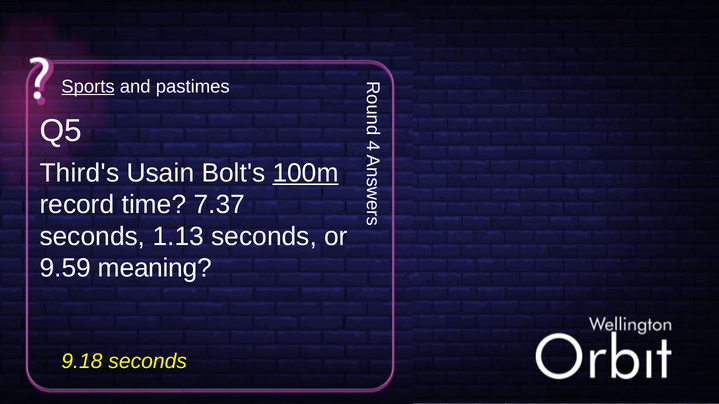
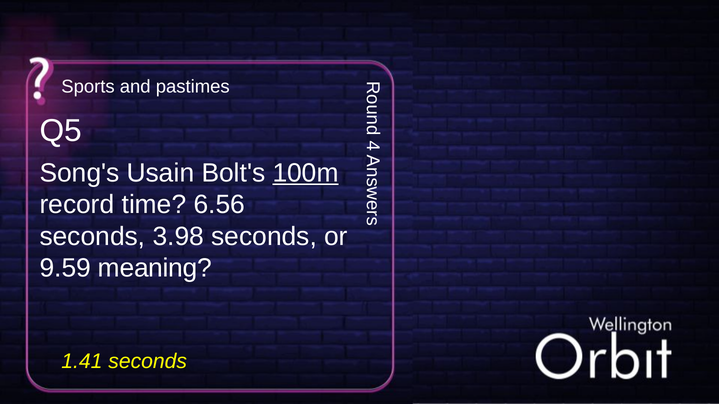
Sports underline: present -> none (88, 87)
Third's: Third's -> Song's (79, 173)
7.37: 7.37 -> 6.56 (219, 205)
1.13: 1.13 -> 3.98 (178, 237)
9.18: 9.18 -> 1.41 (82, 362)
